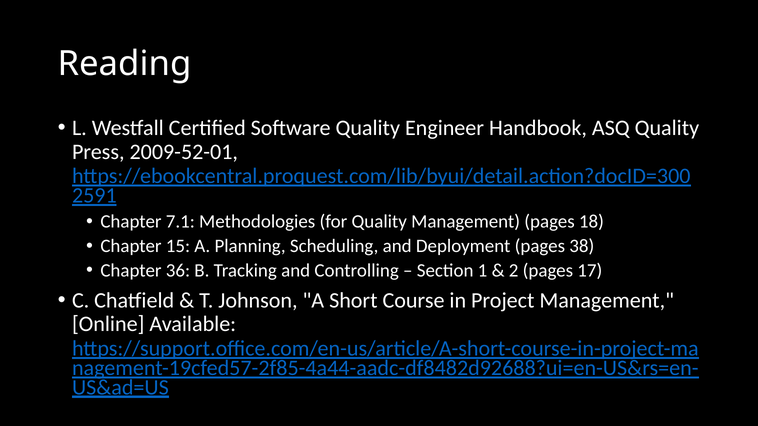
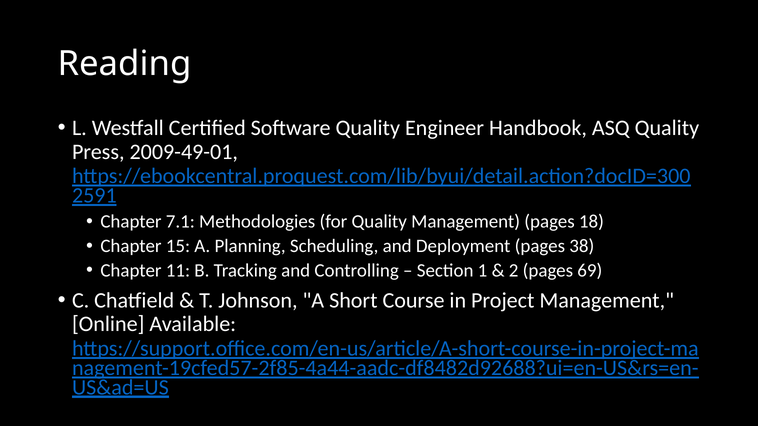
2009-52-01: 2009-52-01 -> 2009-49-01 (184, 152)
36: 36 -> 11 (178, 271)
17: 17 -> 69 (590, 271)
